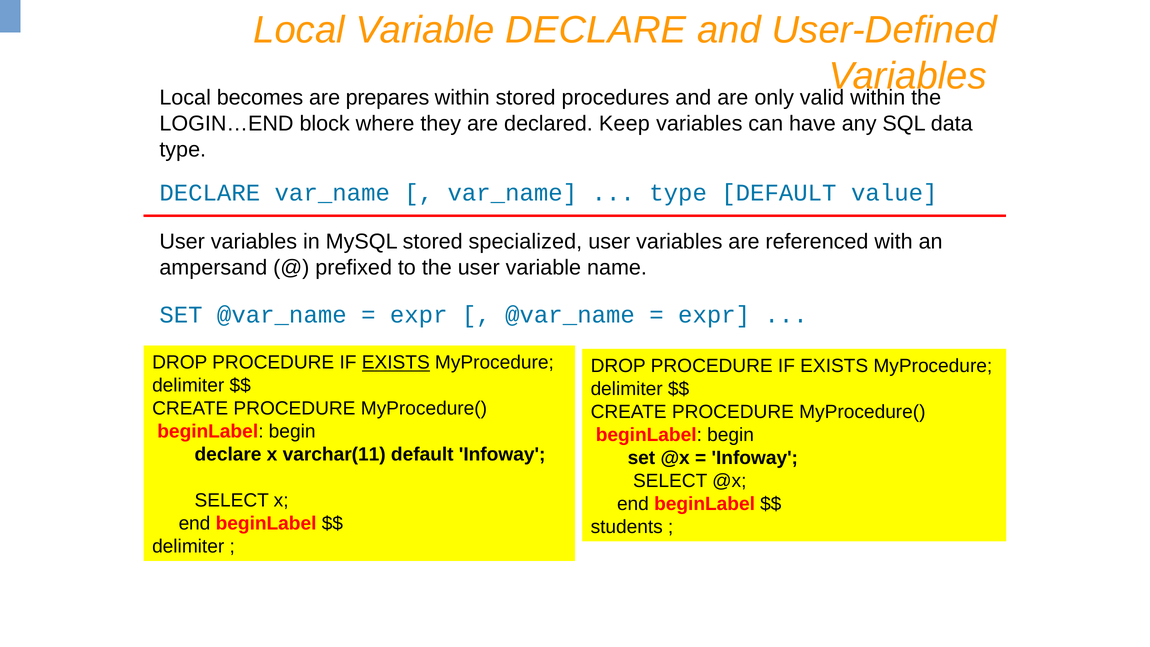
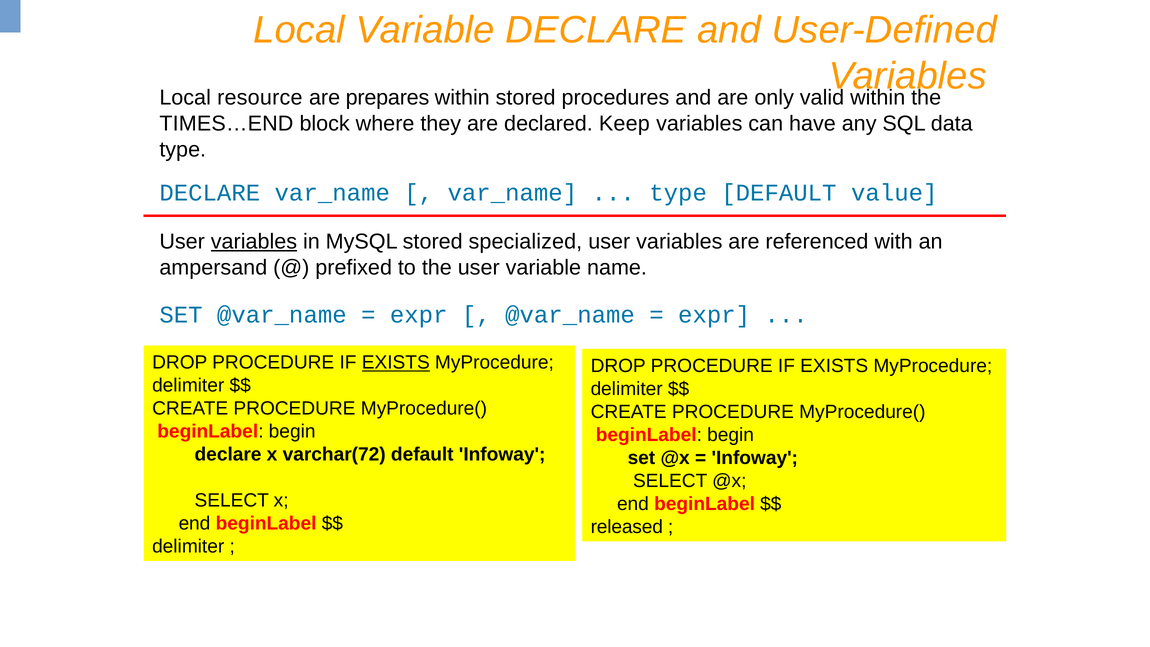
becomes: becomes -> resource (260, 98)
LOGIN…END: LOGIN…END -> TIMES…END (226, 124)
variables underline: none -> present (254, 241)
varchar(11: varchar(11 -> varchar(72 (334, 455)
students: students -> released (627, 527)
